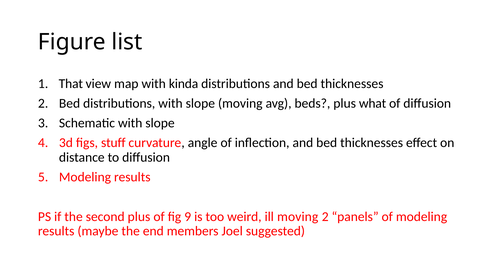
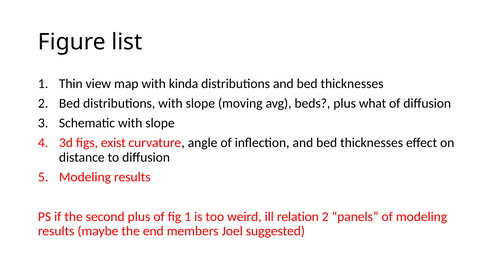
That: That -> Thin (71, 84)
stuff: stuff -> exist (113, 143)
fig 9: 9 -> 1 (188, 217)
ill moving: moving -> relation (298, 217)
